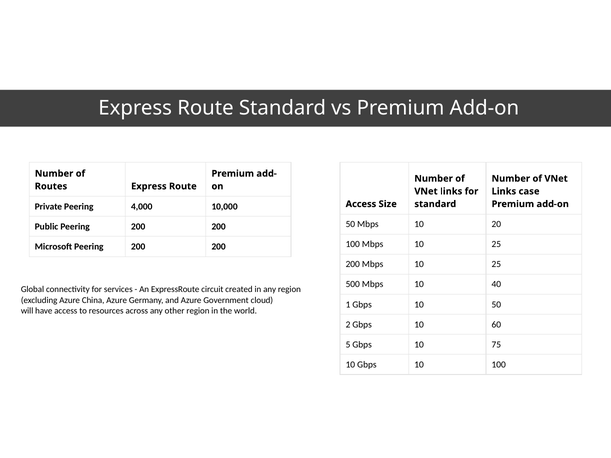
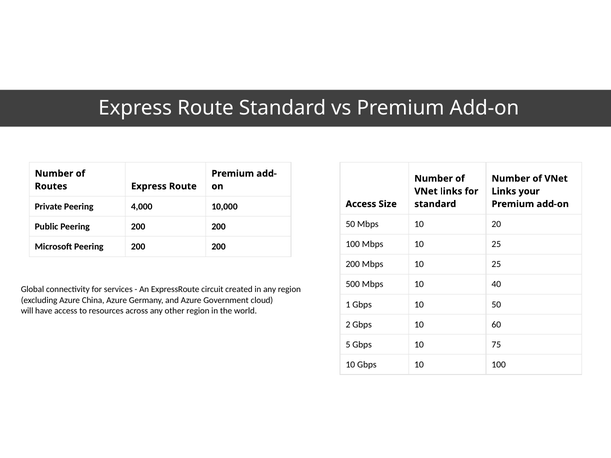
case: case -> your (529, 191)
